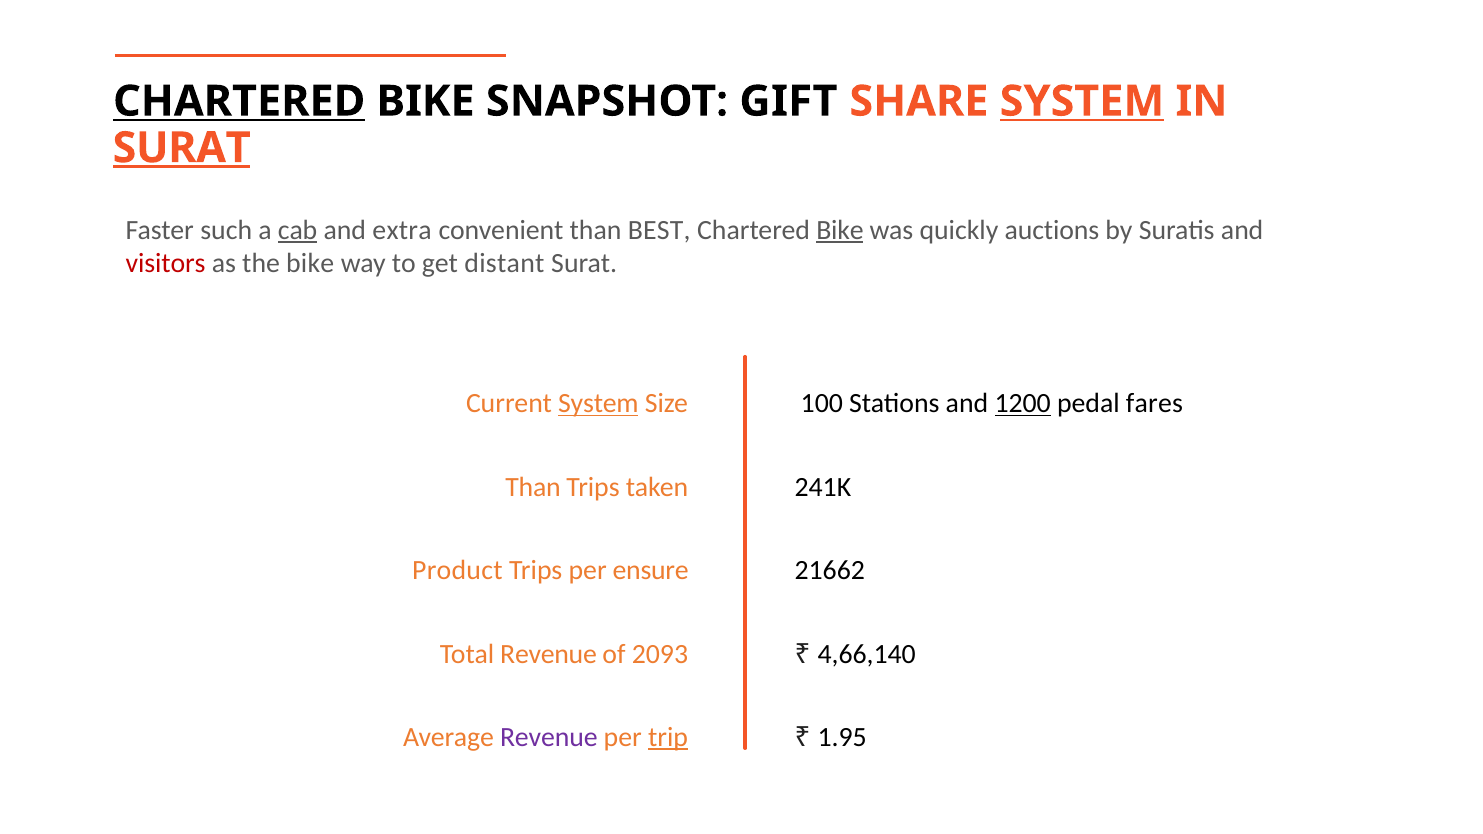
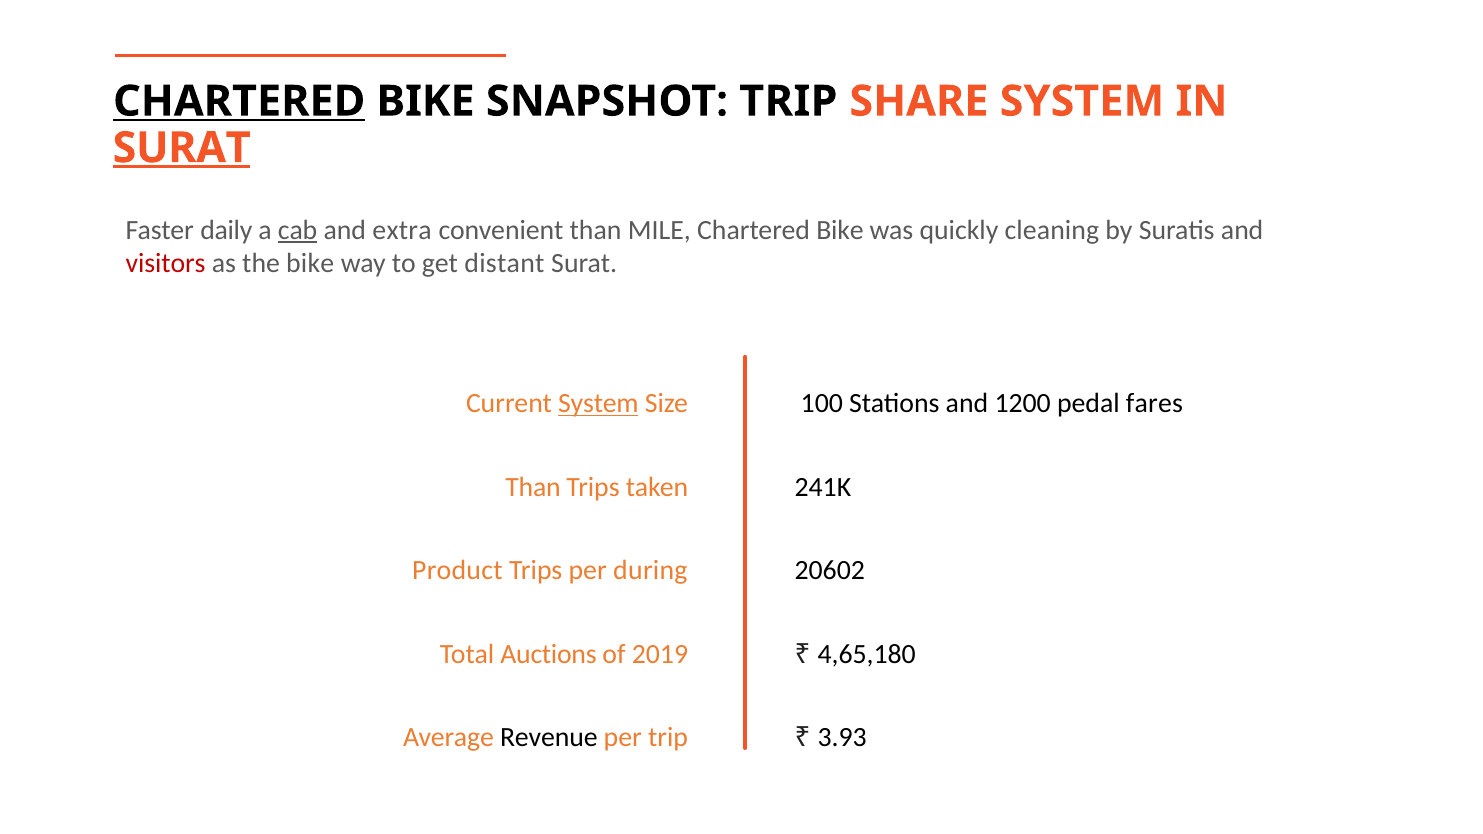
SNAPSHOT GIFT: GIFT -> TRIP (788, 101)
SYSTEM underline: present -> none (1082, 101)
such: such -> daily (226, 230)
BEST: BEST -> MILE (659, 230)
Bike underline: present -> none (840, 230)
auctions: auctions -> cleaning (1052, 230)
1200 underline: present -> none (1023, 404)
ensure: ensure -> during (650, 571)
21662: 21662 -> 20602 (830, 571)
Total Revenue: Revenue -> Auctions (549, 654)
2093: 2093 -> 2019 (660, 654)
4,66,140: 4,66,140 -> 4,65,180 (867, 654)
Revenue colour: purple -> black (549, 737)
trip underline: present -> none (668, 737)
1.95: 1.95 -> 3.93 (842, 737)
